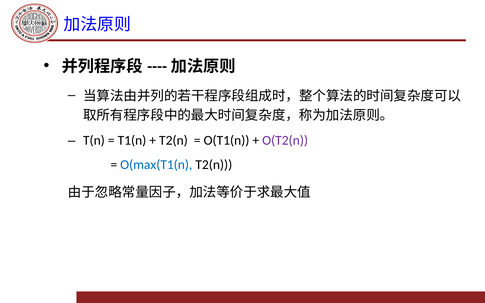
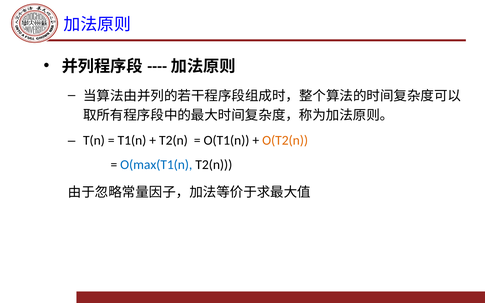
O(T2(n colour: purple -> orange (285, 140)
